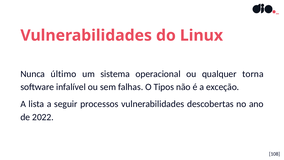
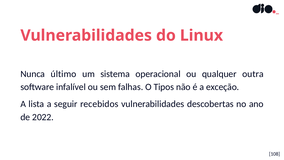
torna: torna -> outra (253, 74)
processos: processos -> recebidos (99, 104)
